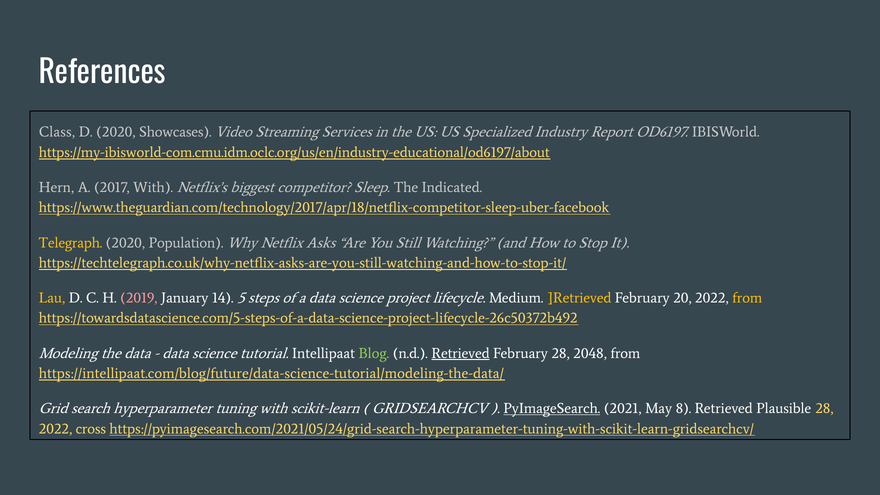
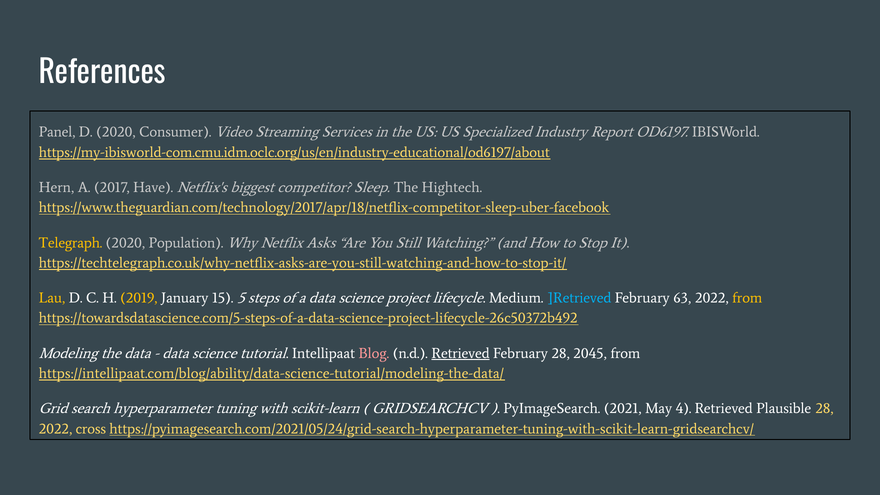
Class: Class -> Panel (57, 132)
Showcases: Showcases -> Consumer (175, 132)
2017 With: With -> Have (153, 187)
Indicated: Indicated -> Hightech (452, 187)
2019 colour: pink -> yellow (139, 298)
14: 14 -> 15 (223, 298)
]Retrieved colour: yellow -> light blue (579, 298)
20: 20 -> 63 (682, 298)
Blog colour: light green -> pink (374, 353)
2048: 2048 -> 2045 (590, 353)
https://intellipaat.com/blog/future/data-science-tutorial/modeling-the-data/: https://intellipaat.com/blog/future/data-science-tutorial/modeling-the-data/ -> https://intellipaat.com/blog/ability/data-science-tutorial/modeling-the-data/ (271, 373)
PyImageSearch underline: present -> none (552, 408)
8: 8 -> 4 (684, 408)
